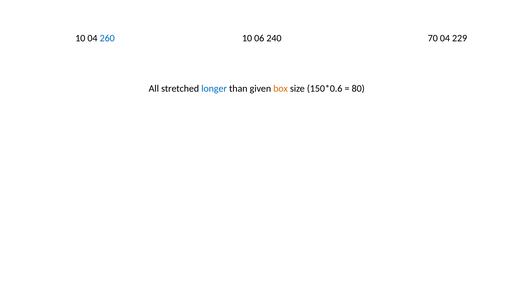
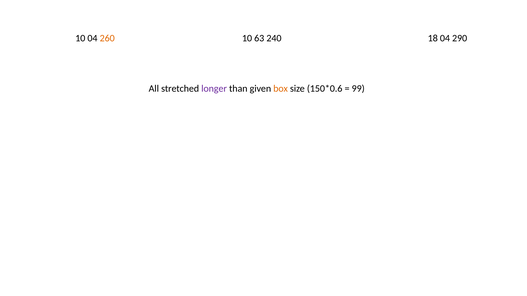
260 colour: blue -> orange (107, 38)
06: 06 -> 63 (259, 38)
70: 70 -> 18 (433, 38)
229: 229 -> 290 (460, 38)
longer colour: blue -> purple (214, 89)
80: 80 -> 99 (358, 89)
